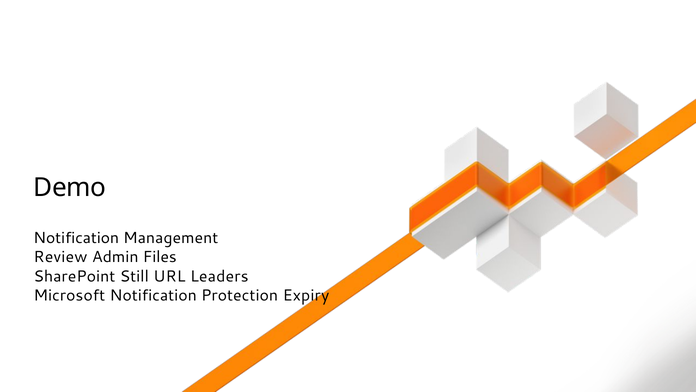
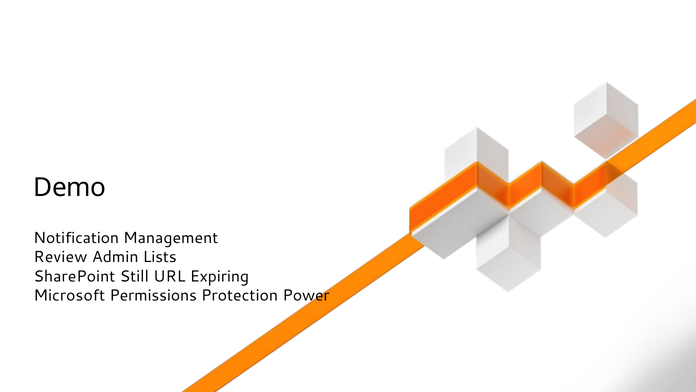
Files: Files -> Lists (160, 257)
Leaders: Leaders -> Expiring (219, 276)
Microsoft Notification: Notification -> Permissions (153, 295)
Expiry: Expiry -> Power (306, 295)
